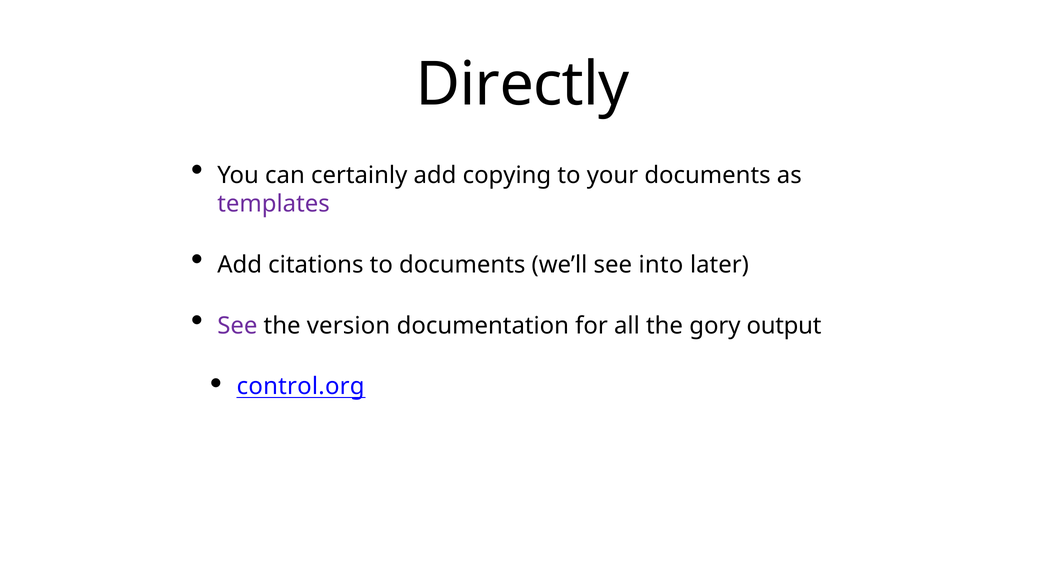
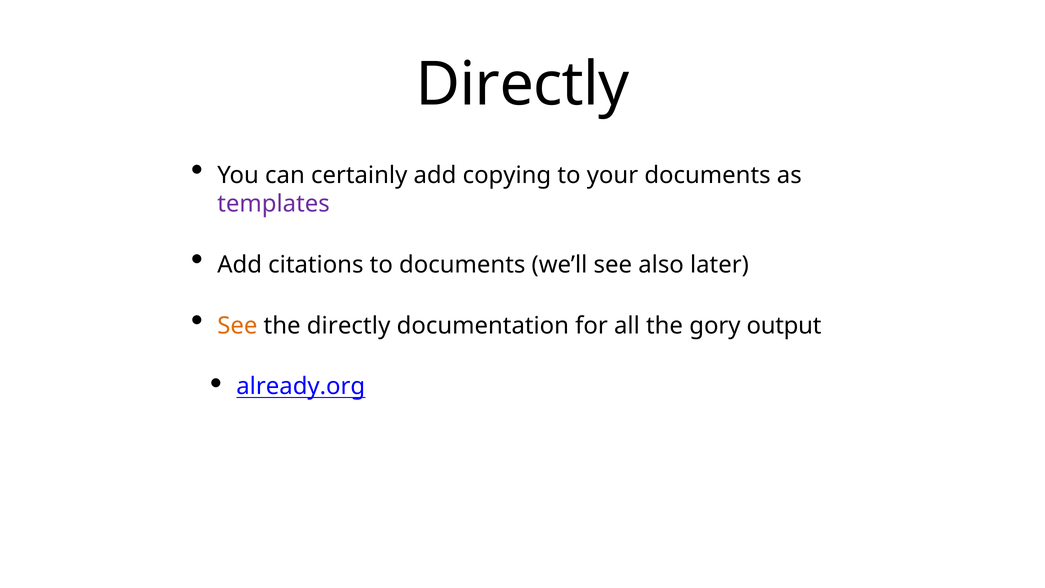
into: into -> also (661, 265)
See colour: purple -> orange (237, 326)
the version: version -> directly (349, 326)
control.org: control.org -> already.org (301, 386)
